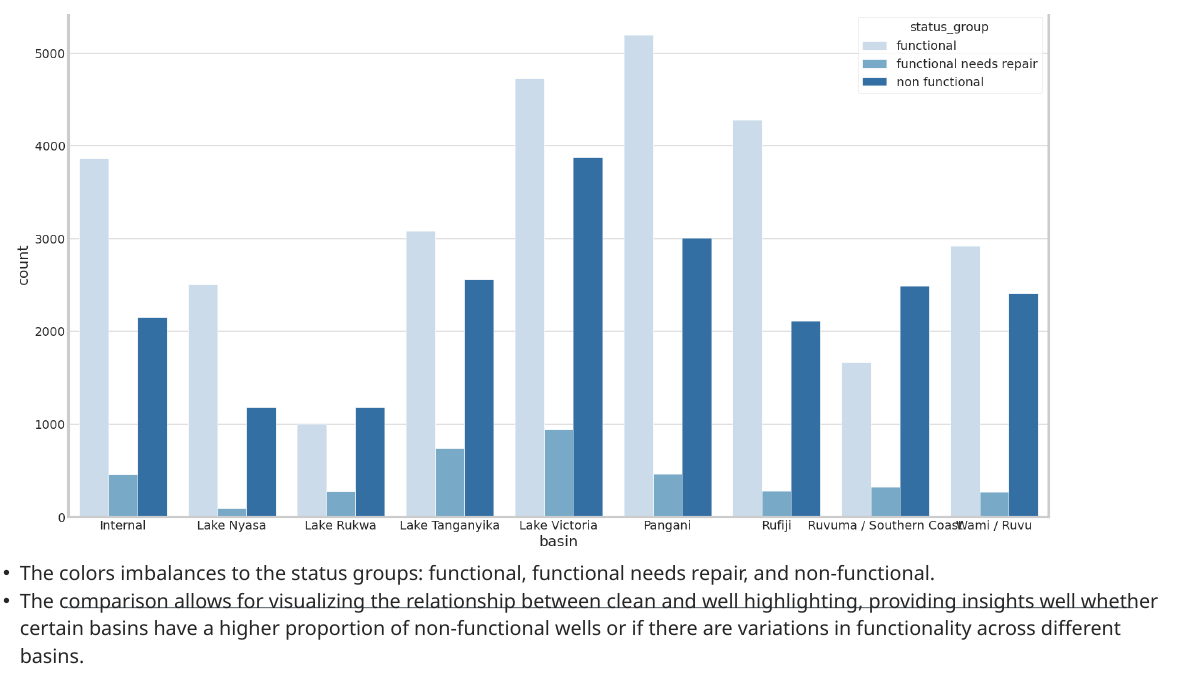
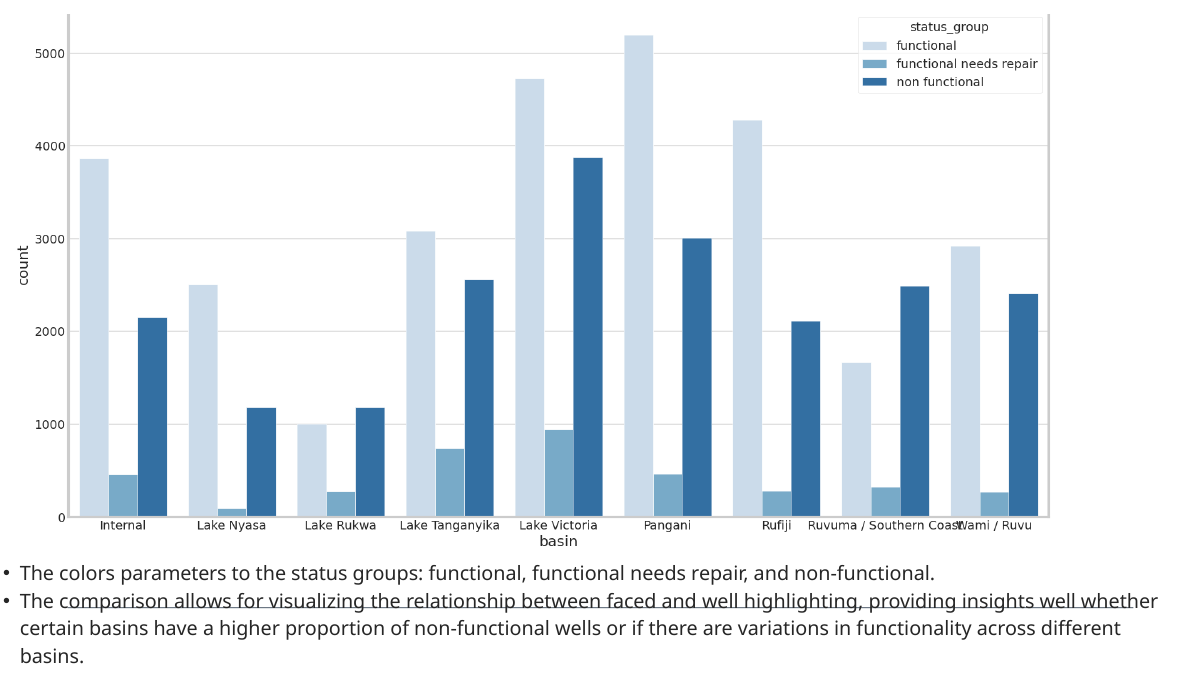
imbalances: imbalances -> parameters (173, 574)
clean: clean -> faced (632, 602)
